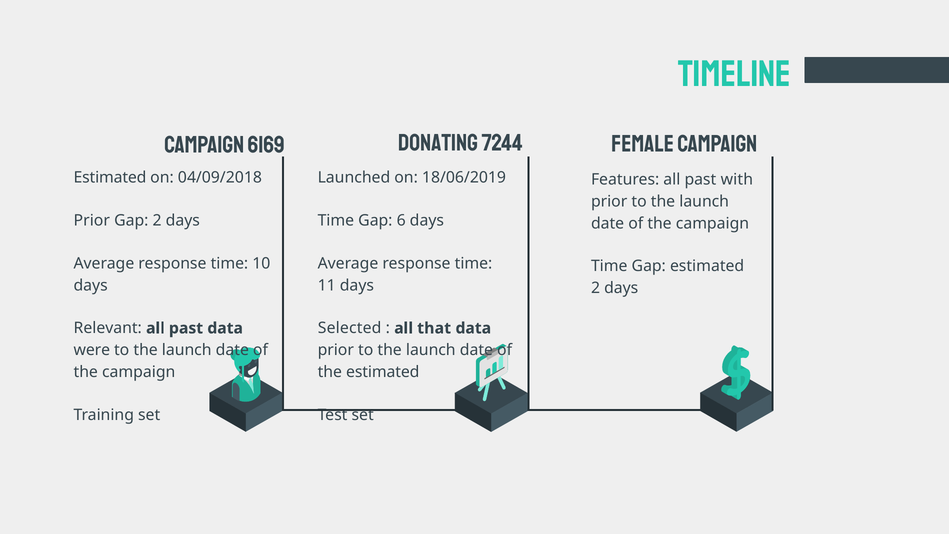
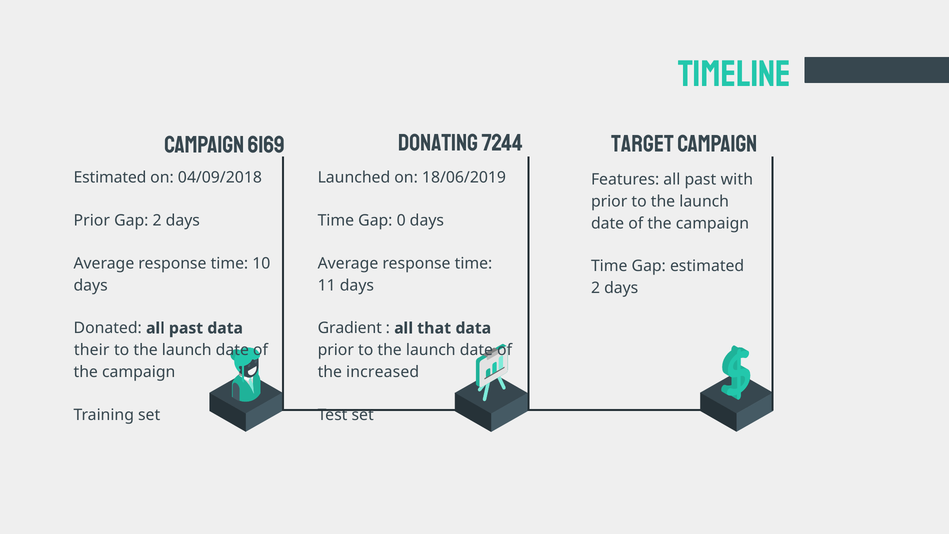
Female: Female -> Target (643, 144)
6: 6 -> 0 (401, 221)
Relevant: Relevant -> Donated (108, 328)
Selected: Selected -> Gradient (350, 328)
were: were -> their (92, 350)
the estimated: estimated -> increased (383, 372)
